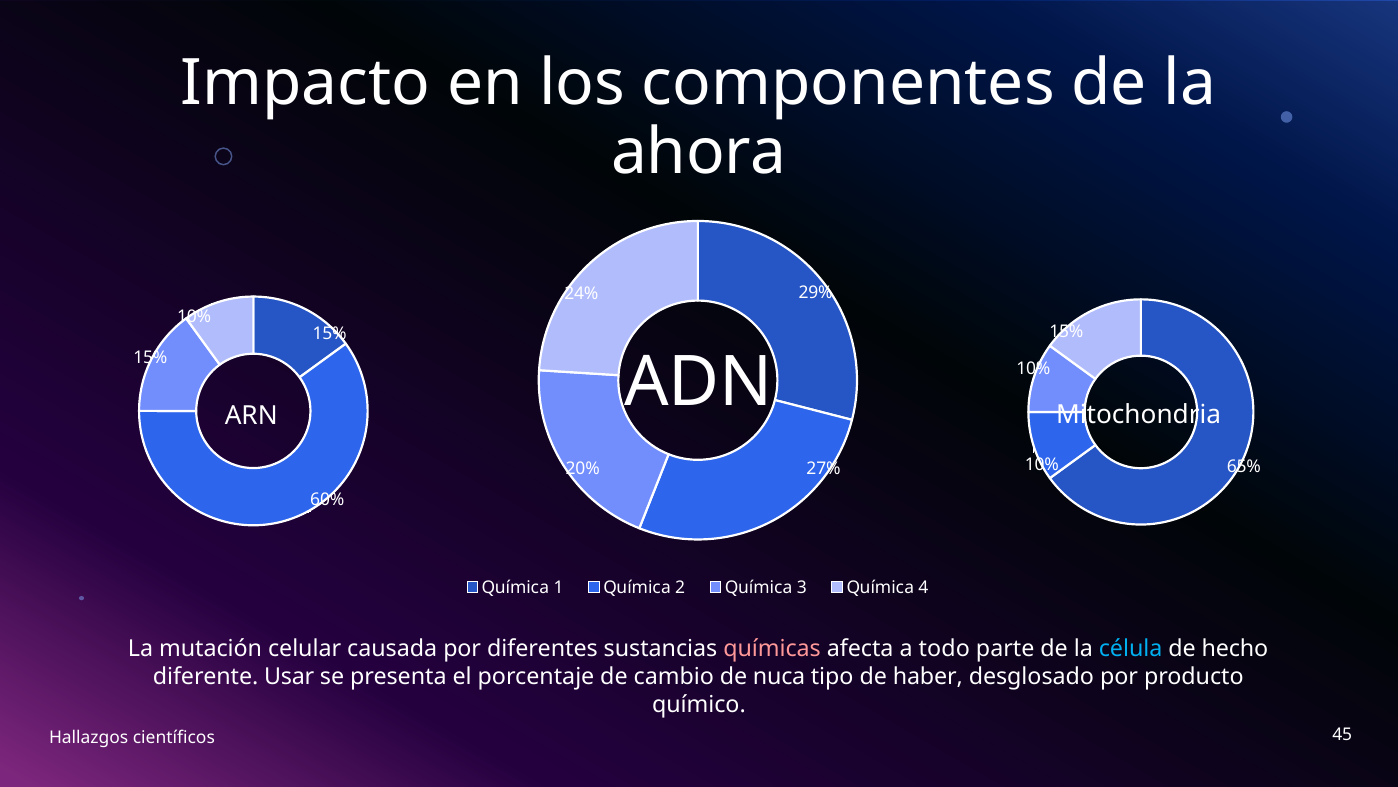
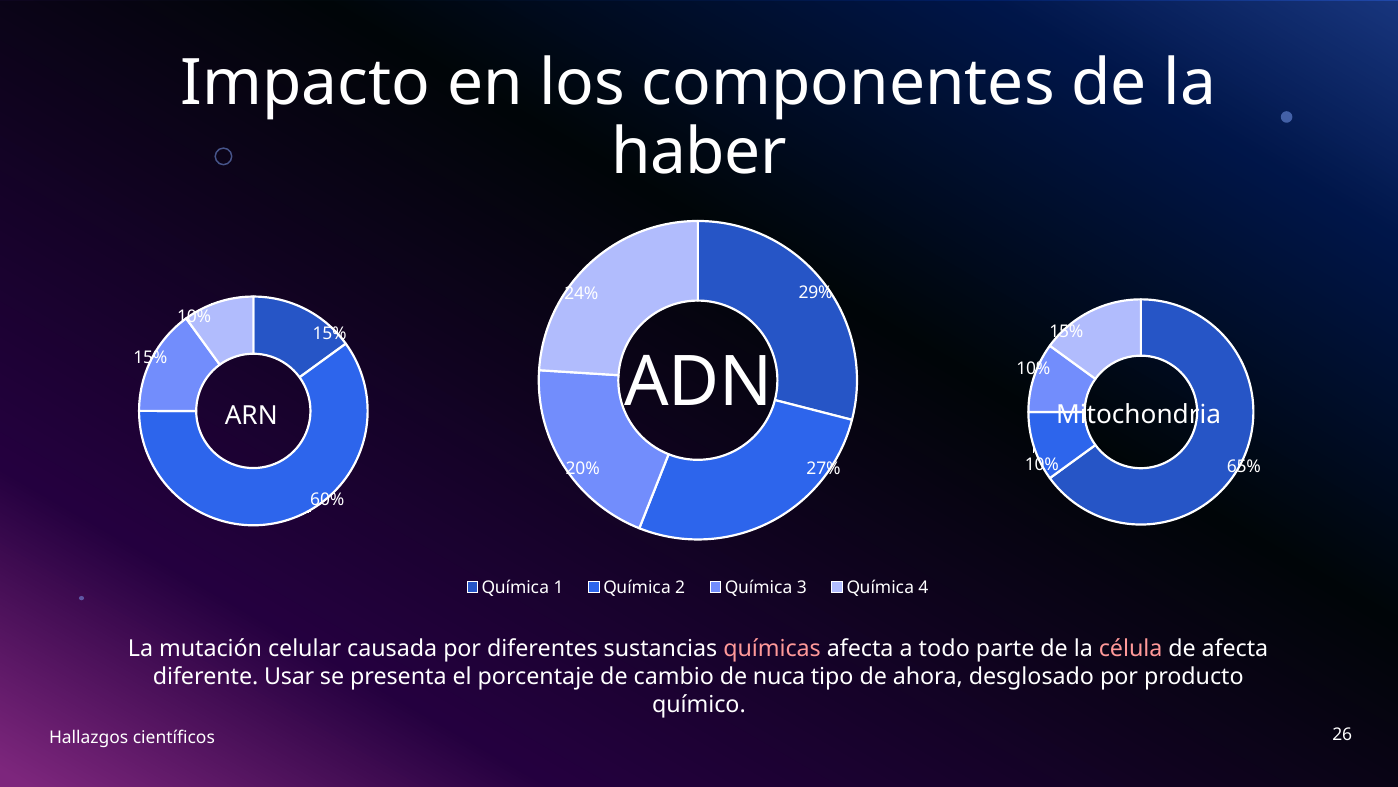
ahora: ahora -> haber (699, 152)
célula colour: light blue -> pink (1131, 648)
de hecho: hecho -> afecta (1235, 648)
haber: haber -> ahora (928, 676)
45: 45 -> 26 (1342, 735)
